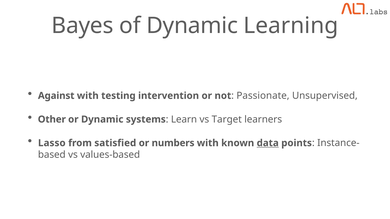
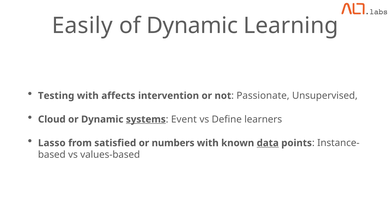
Bayes: Bayes -> Easily (82, 26)
Against: Against -> Testing (56, 96)
testing: testing -> affects (118, 96)
Other: Other -> Cloud (52, 120)
systems underline: none -> present (146, 120)
Learn: Learn -> Event (184, 120)
Target: Target -> Define (227, 120)
